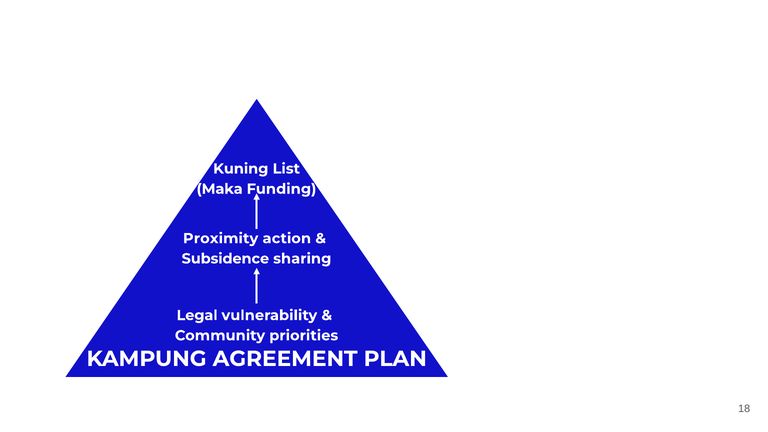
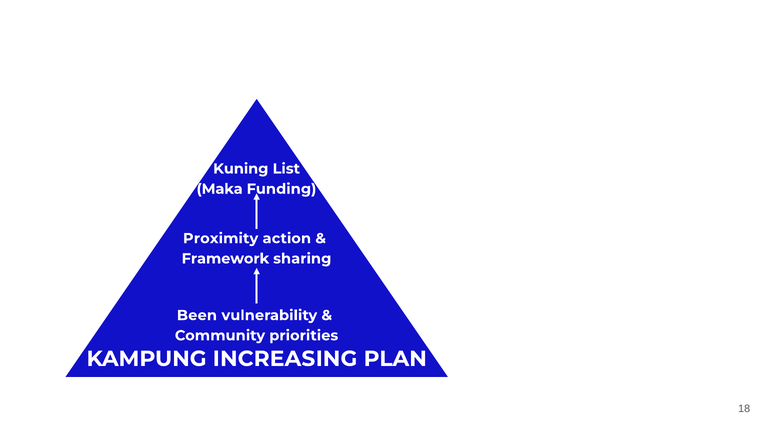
Subsidence: Subsidence -> Framework (225, 259)
Legal: Legal -> Been (197, 315)
AGREEMENT: AGREEMENT -> INCREASING (285, 359)
